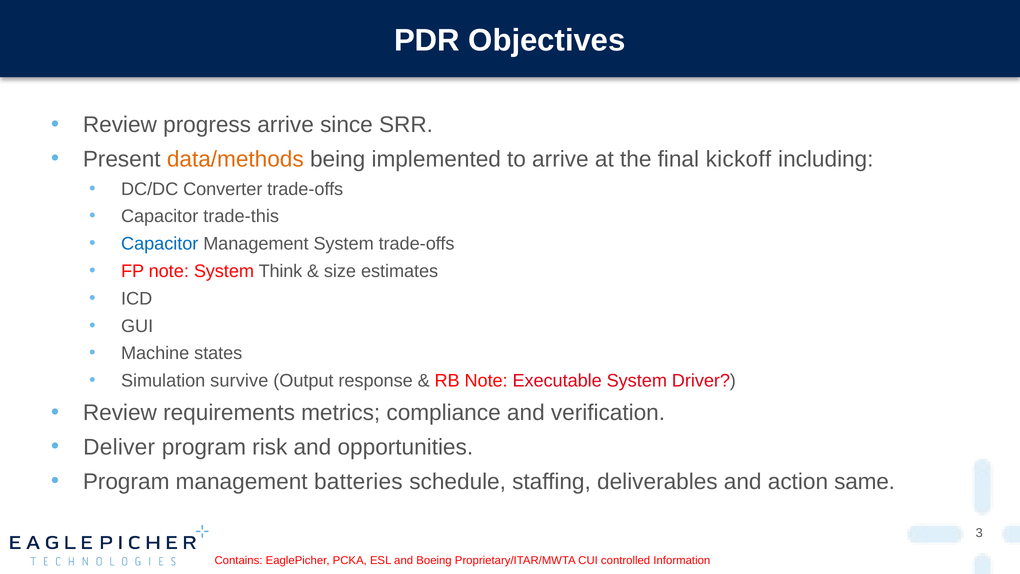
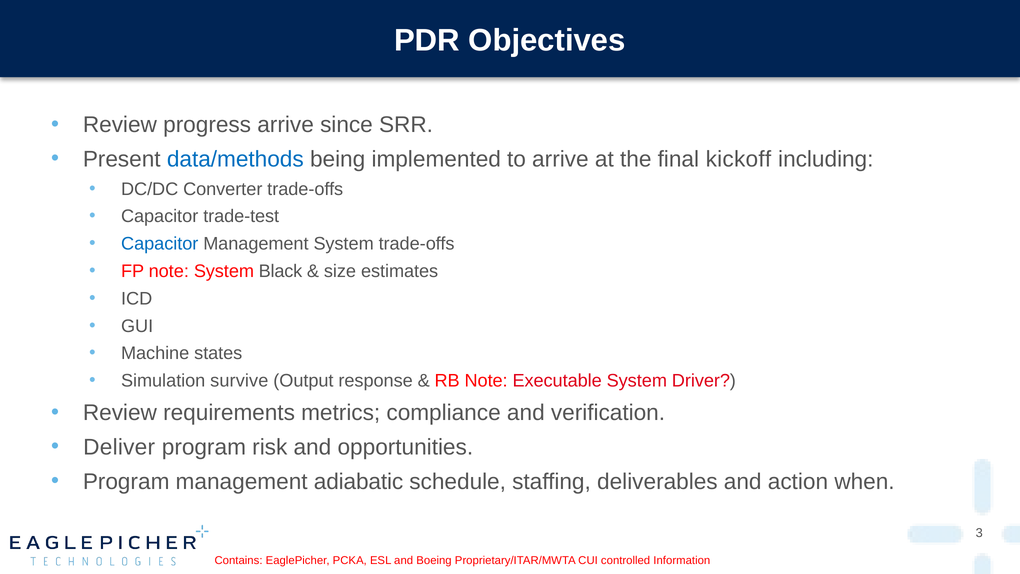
data/methods colour: orange -> blue (235, 159)
trade-this: trade-this -> trade-test (241, 216)
Think: Think -> Black (280, 271)
batteries: batteries -> adiabatic (359, 481)
same: same -> when (864, 481)
